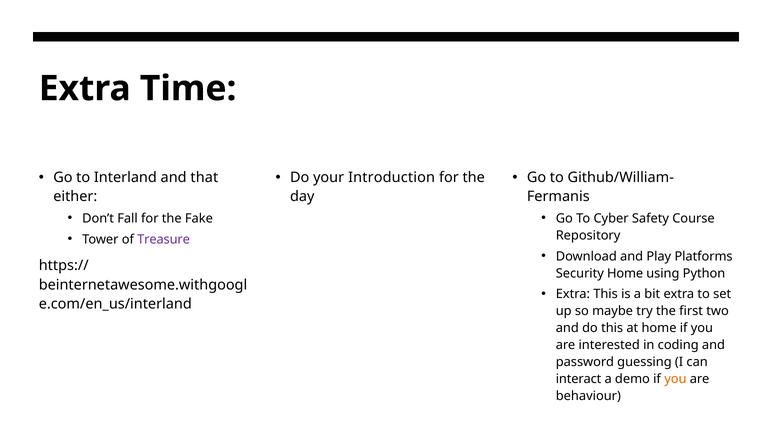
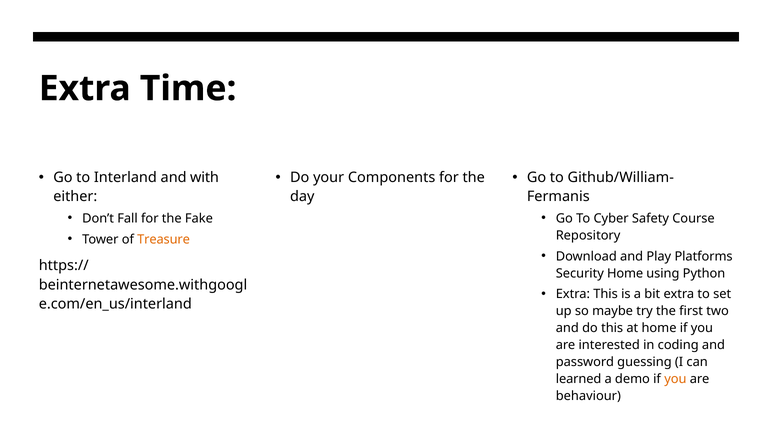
that: that -> with (205, 178)
Introduction: Introduction -> Components (392, 178)
Treasure colour: purple -> orange (164, 240)
interact: interact -> learned (579, 379)
